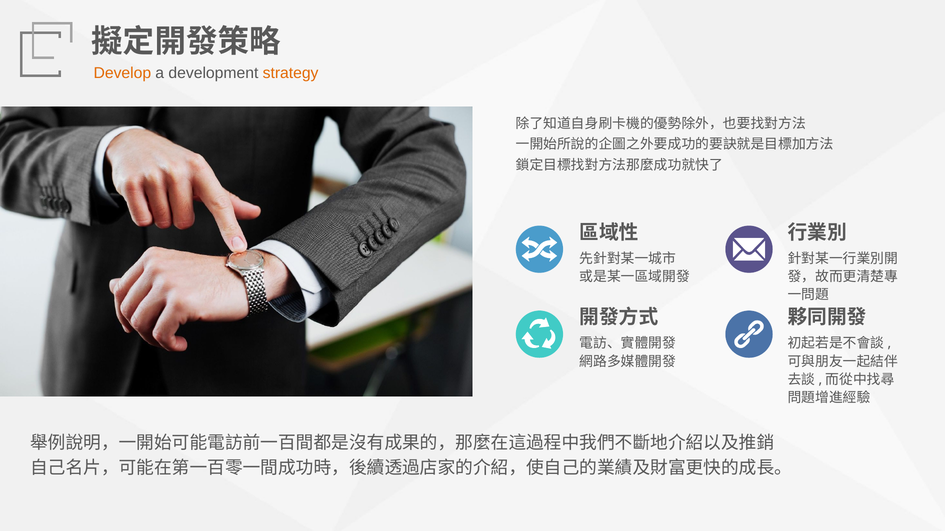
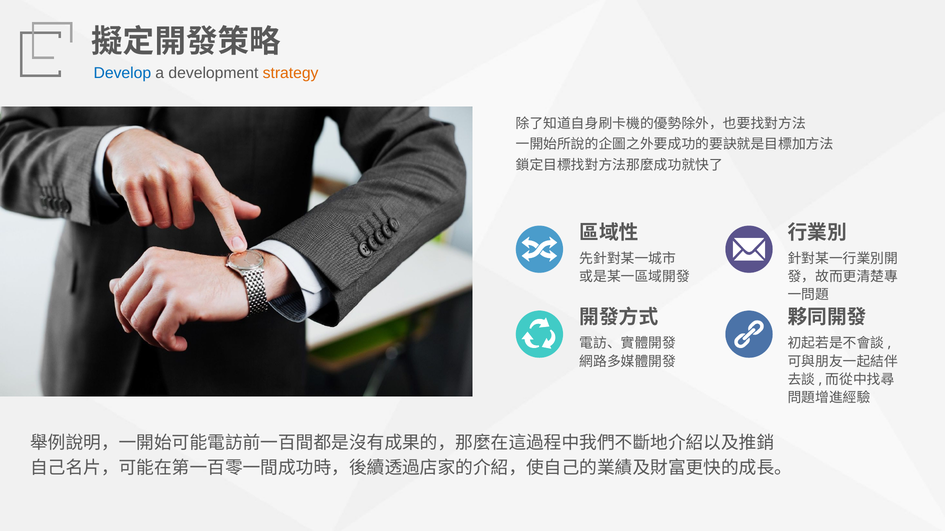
Develop colour: orange -> blue (122, 73)
